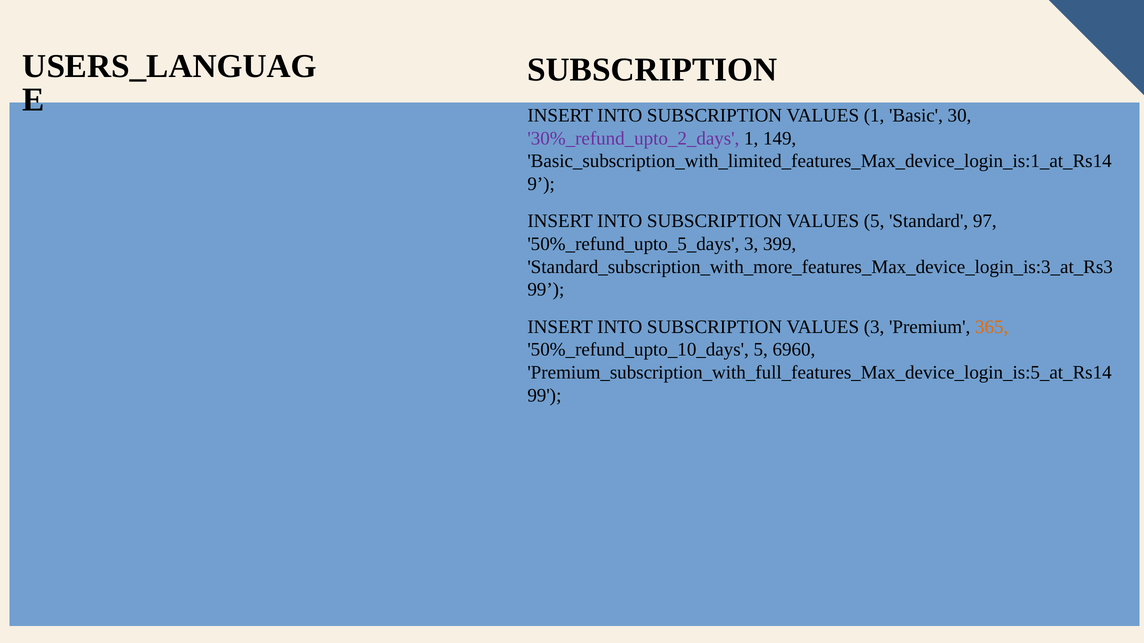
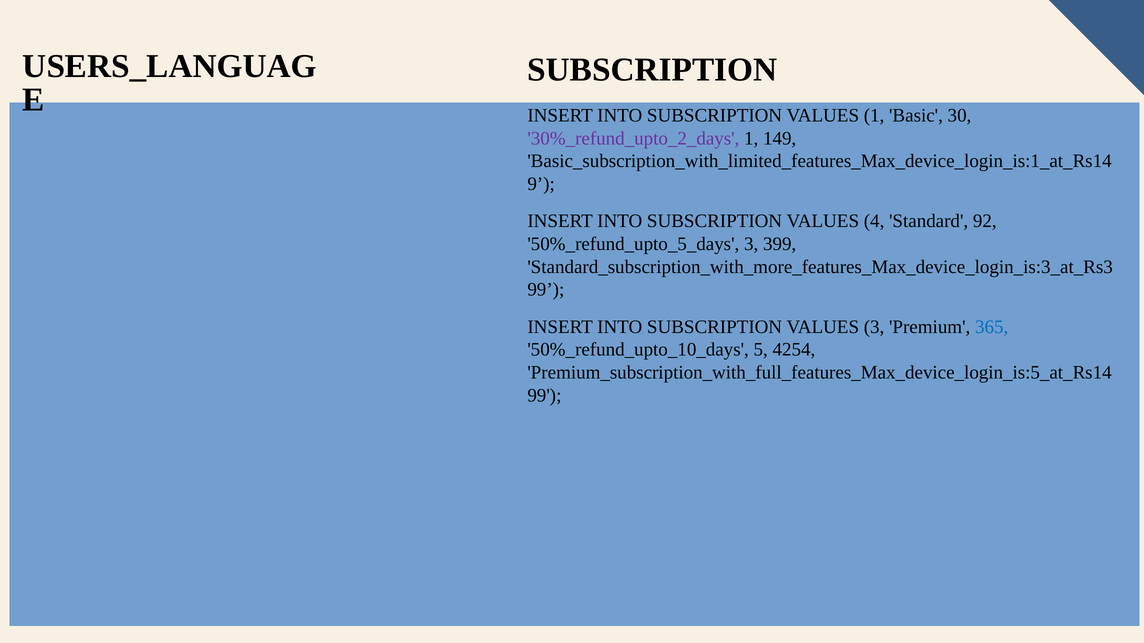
VALUES 5: 5 -> 4 (874, 221)
97: 97 -> 92 (985, 221)
365 colour: orange -> blue (992, 327)
6960: 6960 -> 4254 (794, 350)
